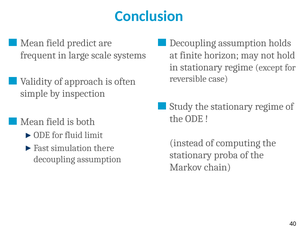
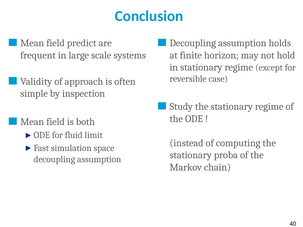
there: there -> space (104, 148)
